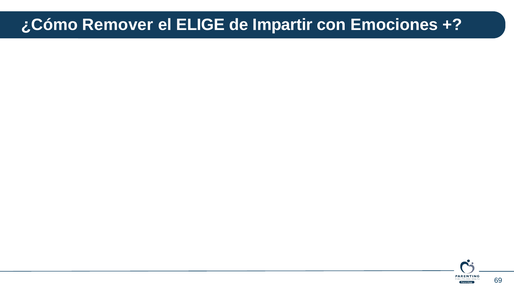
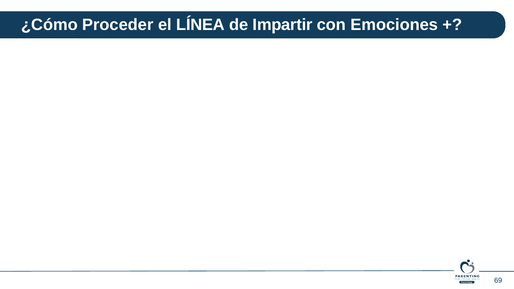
Remover: Remover -> Proceder (118, 25)
ELIGE: ELIGE -> LÍNEA (201, 25)
